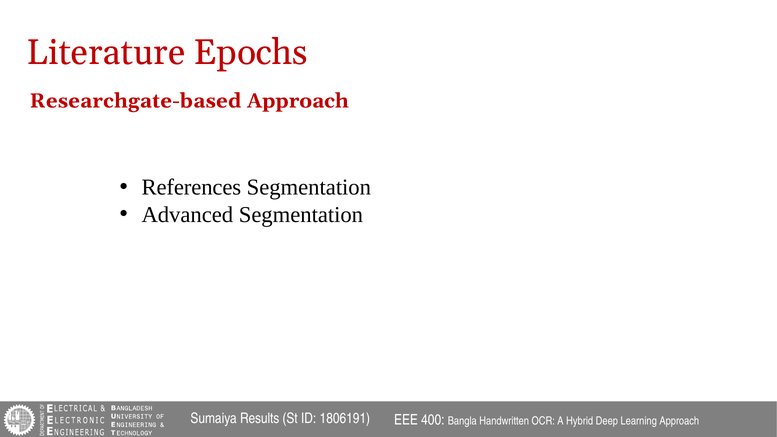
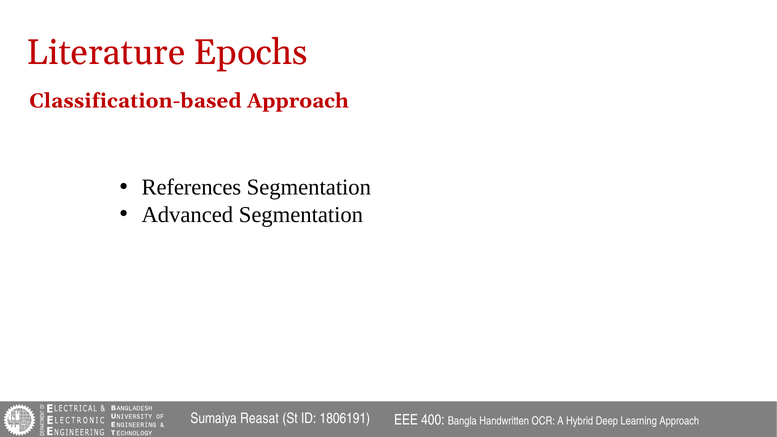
Researchgate-based: Researchgate-based -> Classification-based (135, 101)
Results: Results -> Reasat (260, 419)
